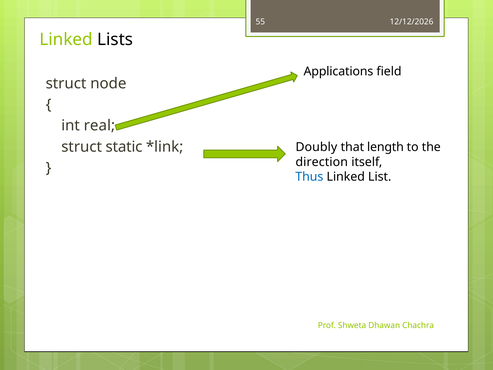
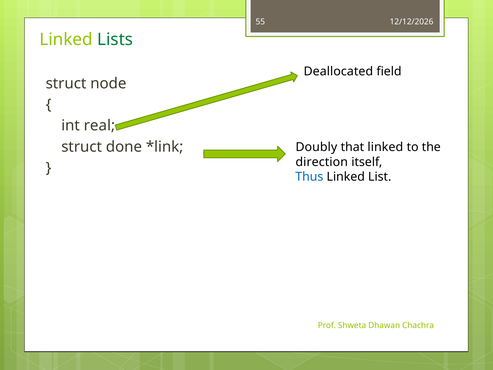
Lists colour: black -> green (115, 40)
Applications: Applications -> Deallocated (338, 71)
static: static -> done (124, 147)
that length: length -> linked (385, 147)
